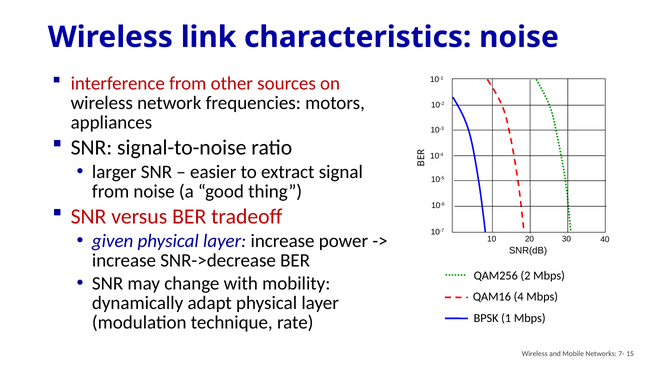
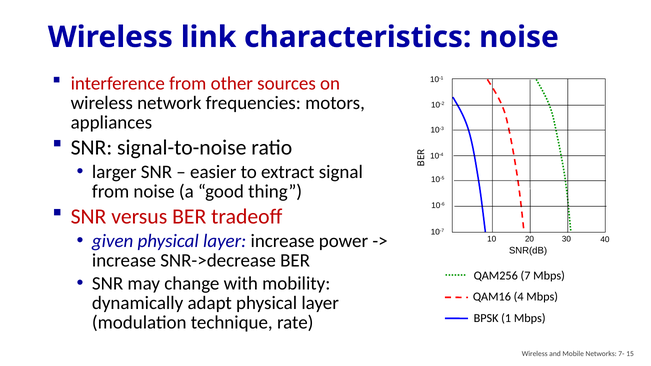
2: 2 -> 7 (526, 276)
